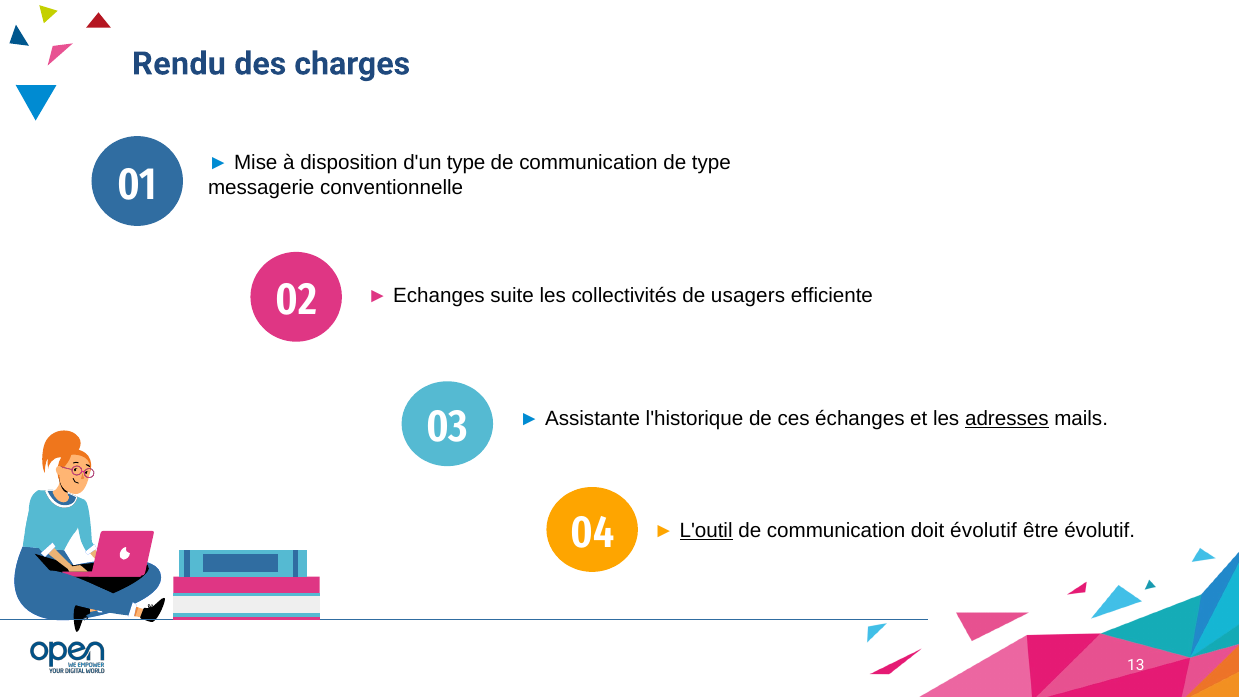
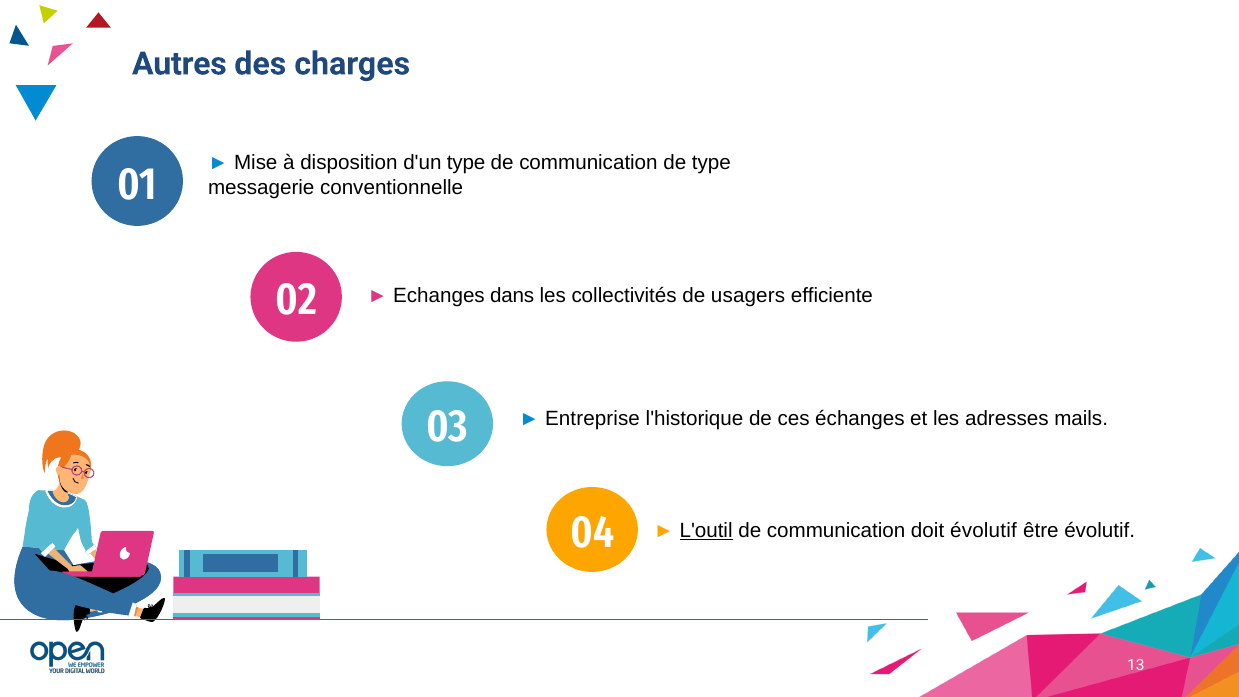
Rendu: Rendu -> Autres (179, 64)
suite: suite -> dans (512, 296)
Assistante: Assistante -> Entreprise (592, 418)
adresses underline: present -> none (1007, 418)
